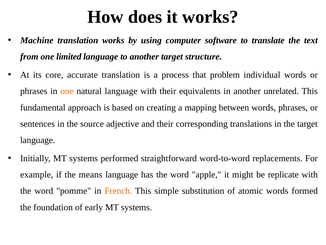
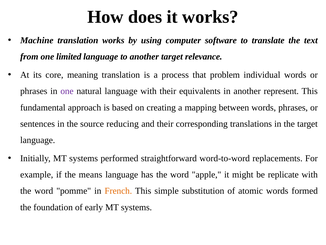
structure: structure -> relevance (204, 57)
accurate: accurate -> meaning (83, 75)
one colour: orange -> purple (67, 91)
unrelated: unrelated -> represent (281, 91)
adjective: adjective -> reducing (123, 124)
